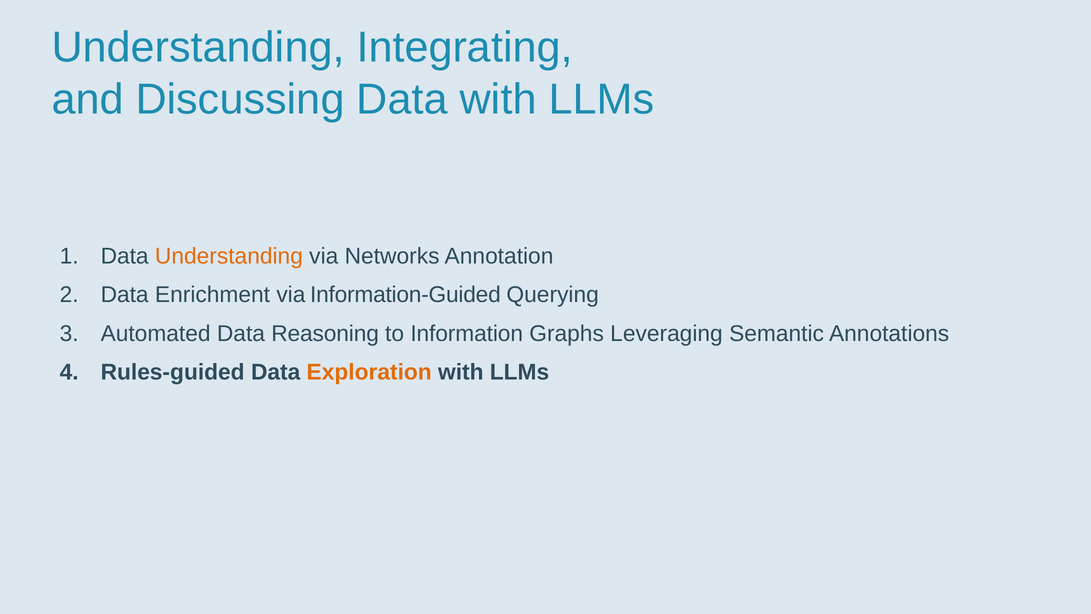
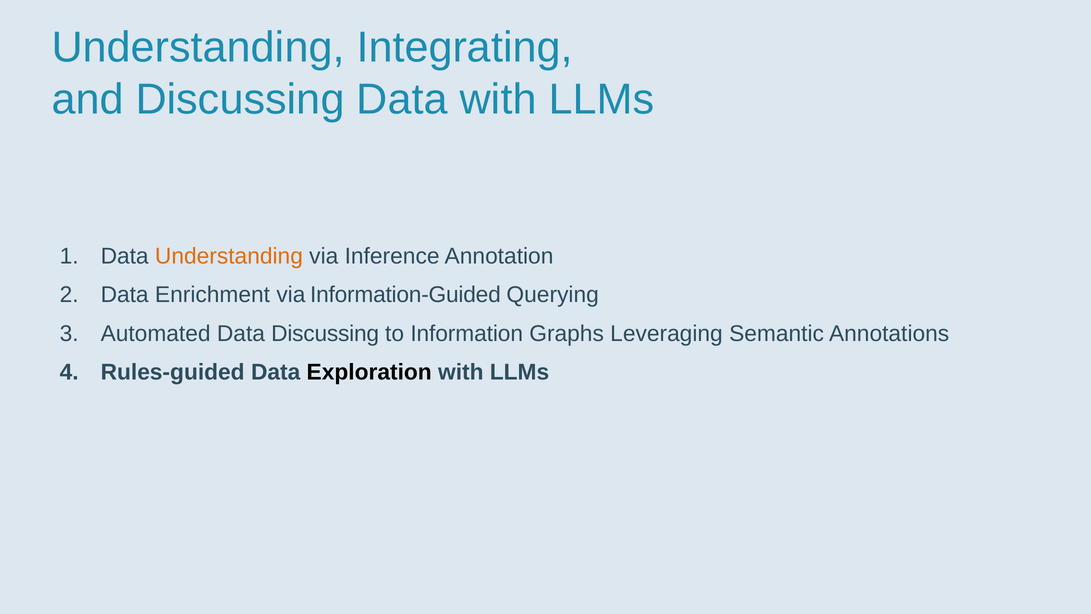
Networks: Networks -> Inference (392, 256)
Data Reasoning: Reasoning -> Discussing (325, 333)
Exploration colour: orange -> black (369, 372)
